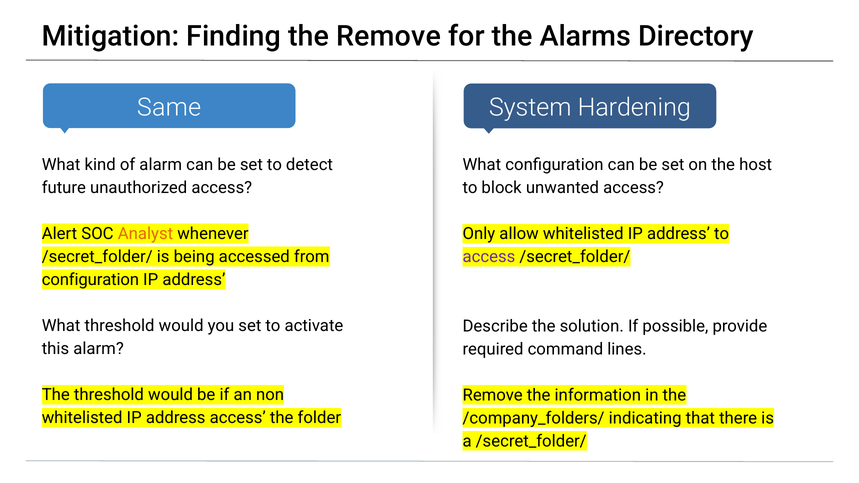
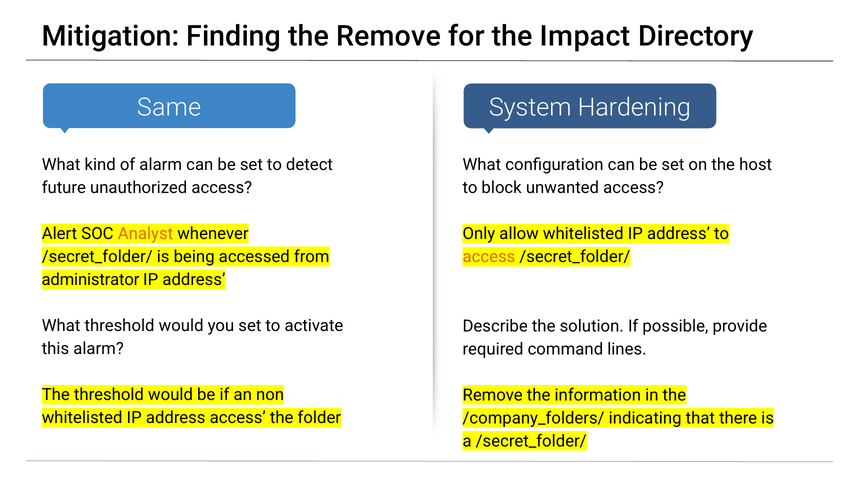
Alarms: Alarms -> Impact (585, 36)
access colour: purple -> orange (489, 257)
configuration: configuration -> administrator (90, 280)
